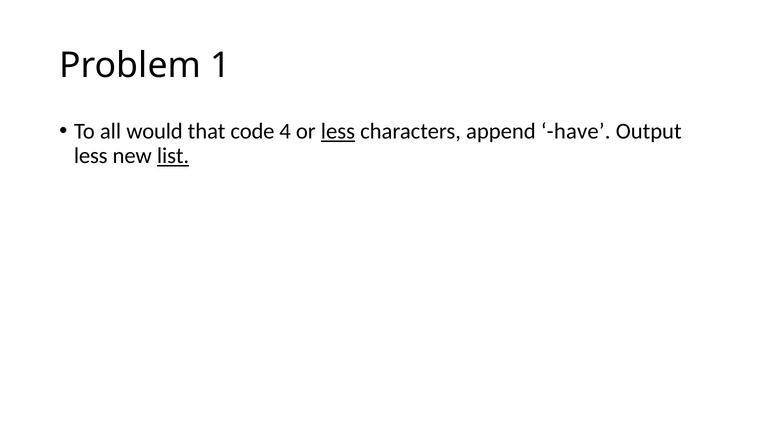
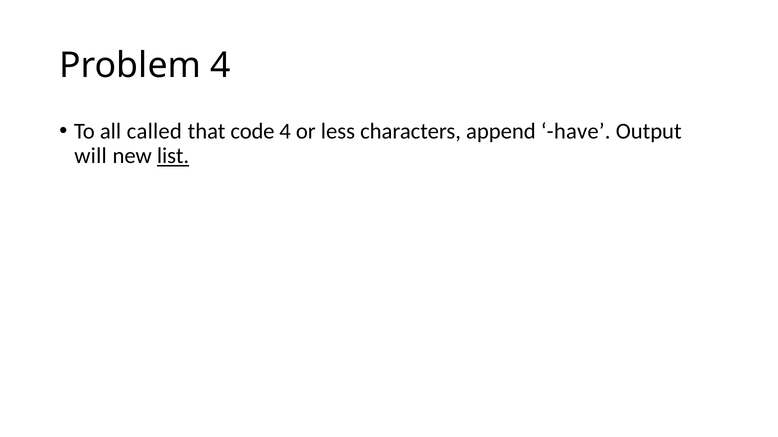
Problem 1: 1 -> 4 (220, 65)
would: would -> called (154, 132)
less underline: present -> none (338, 132)
less: less -> will (91, 156)
